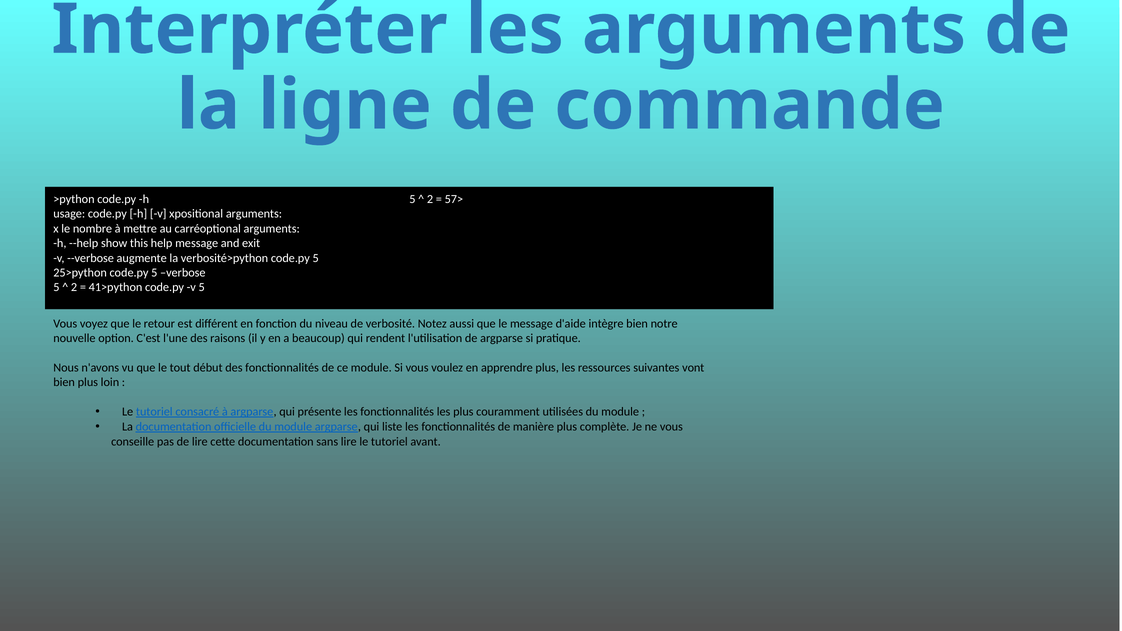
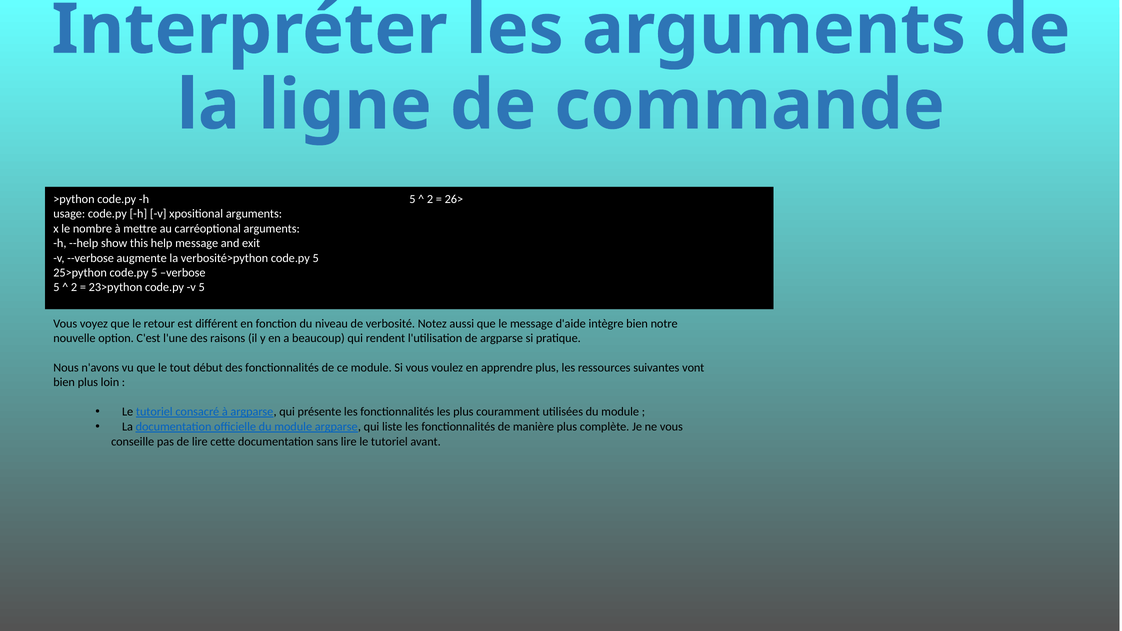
57>: 57> -> 26> (454, 199)
41>python: 41>python -> 23>python (116, 287)
